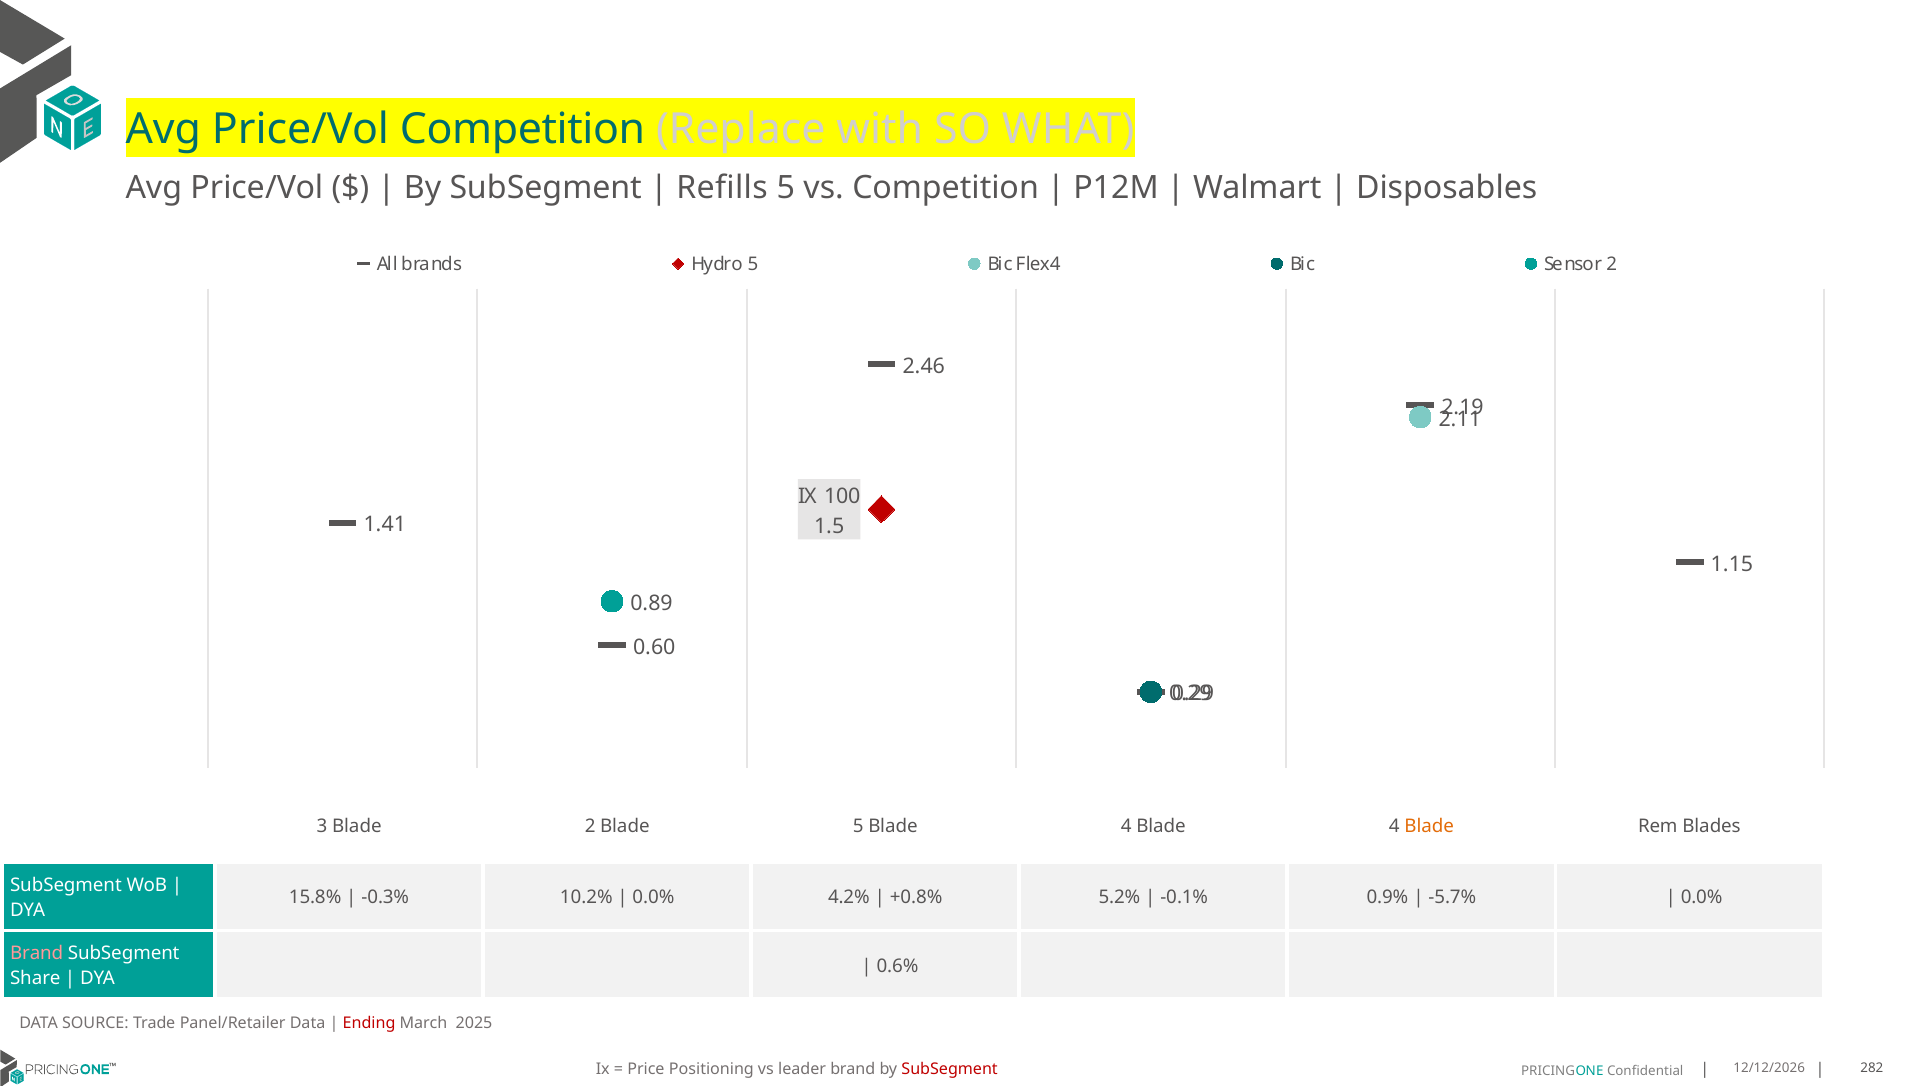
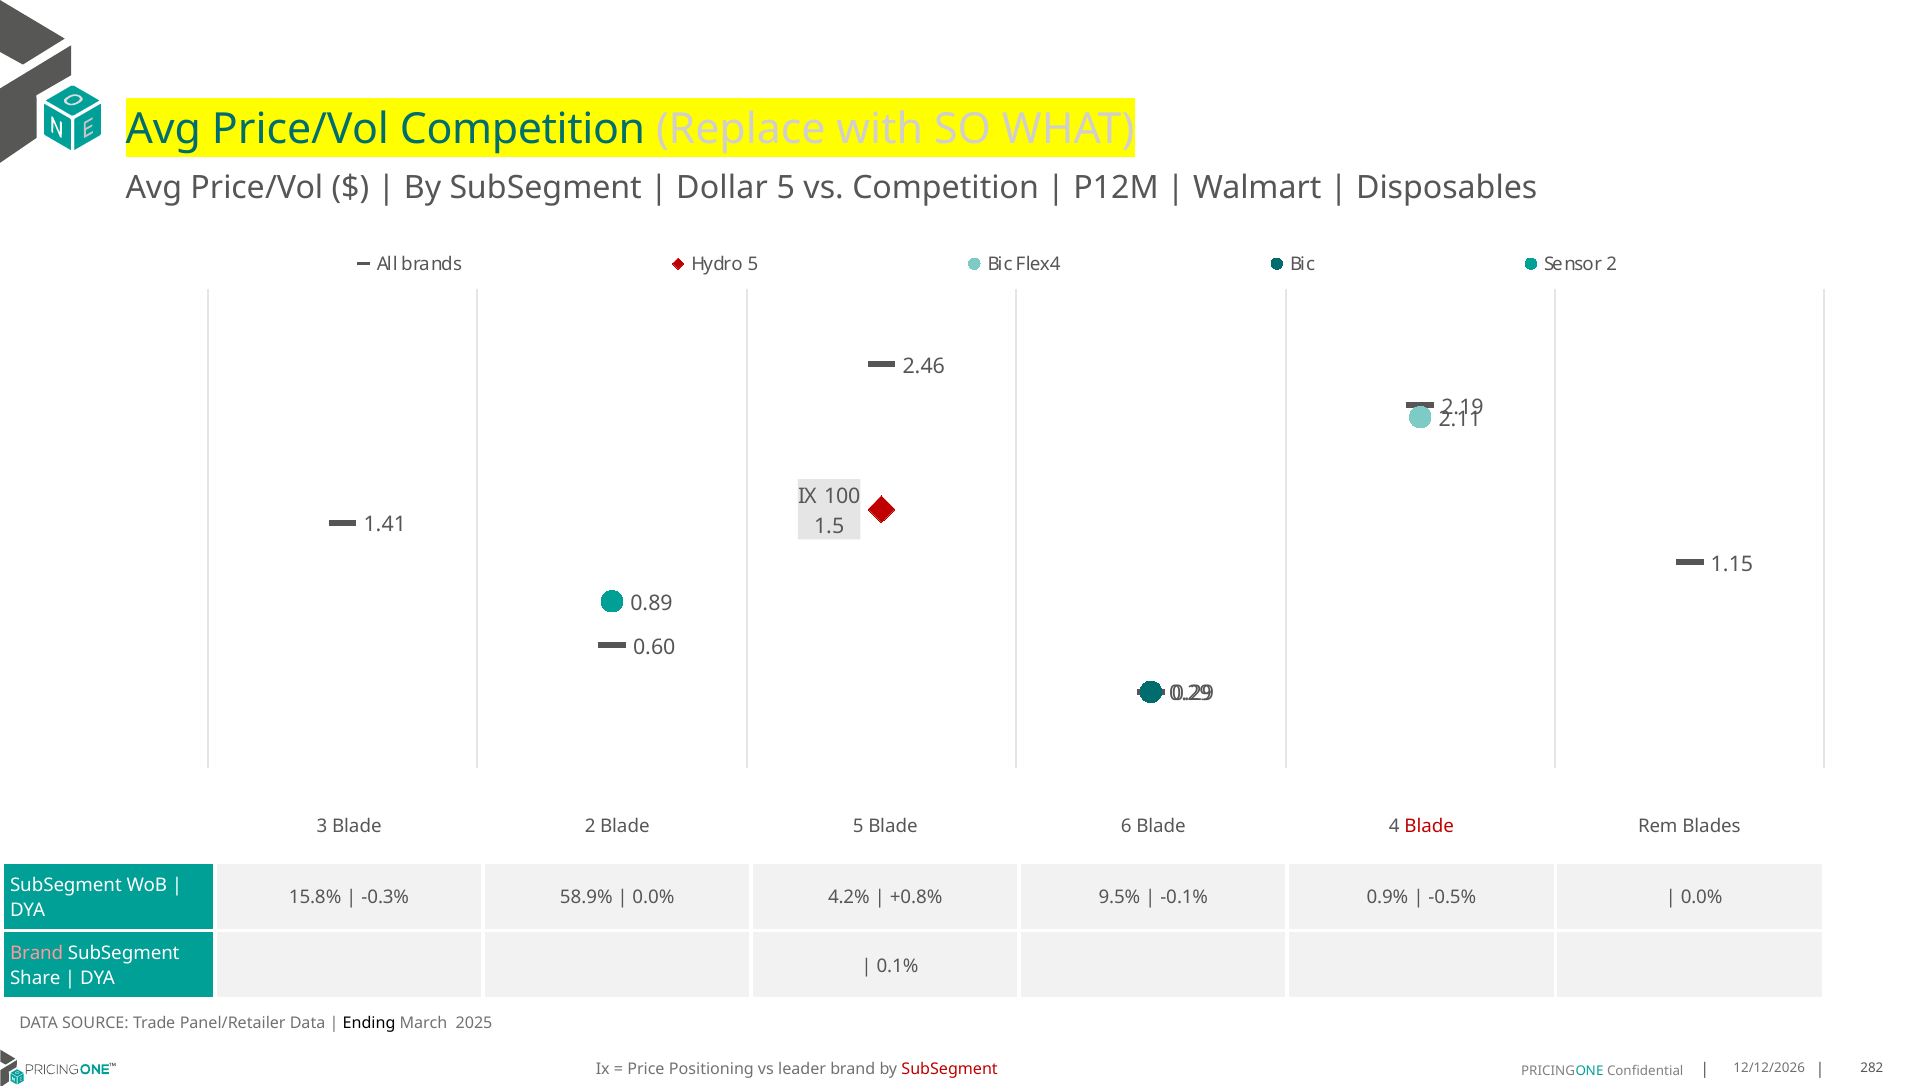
Refills: Refills -> Dollar (722, 188)
5 Blade 4: 4 -> 6 (1126, 827)
Blade colour: orange -> red (1429, 827)
10.2%: 10.2% -> 58.9% (586, 898)
5.2%: 5.2% -> 9.5% (1119, 898)
-5.7%: -5.7% -> -0.5% (1452, 898)
0.6%: 0.6% -> 0.1% (897, 966)
Ending colour: red -> black (369, 1023)
